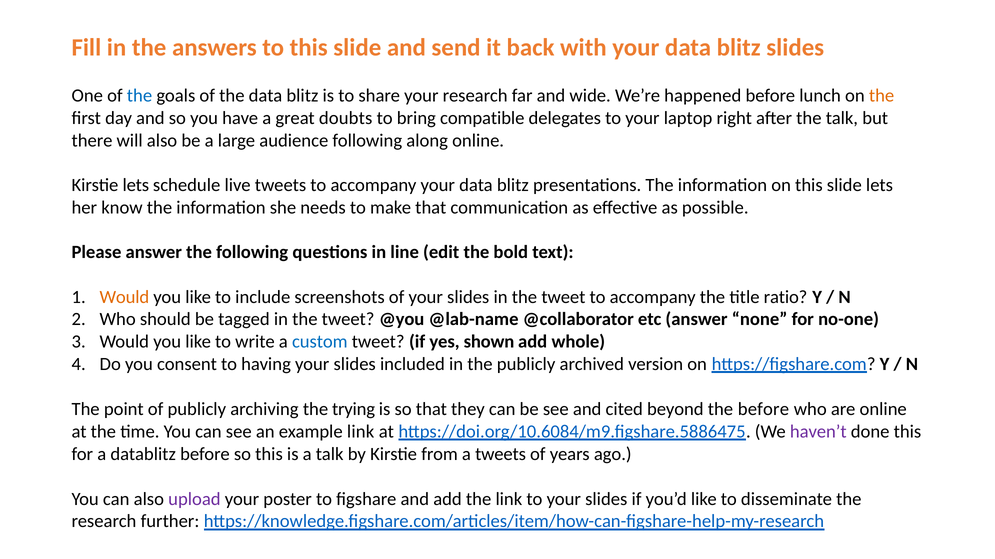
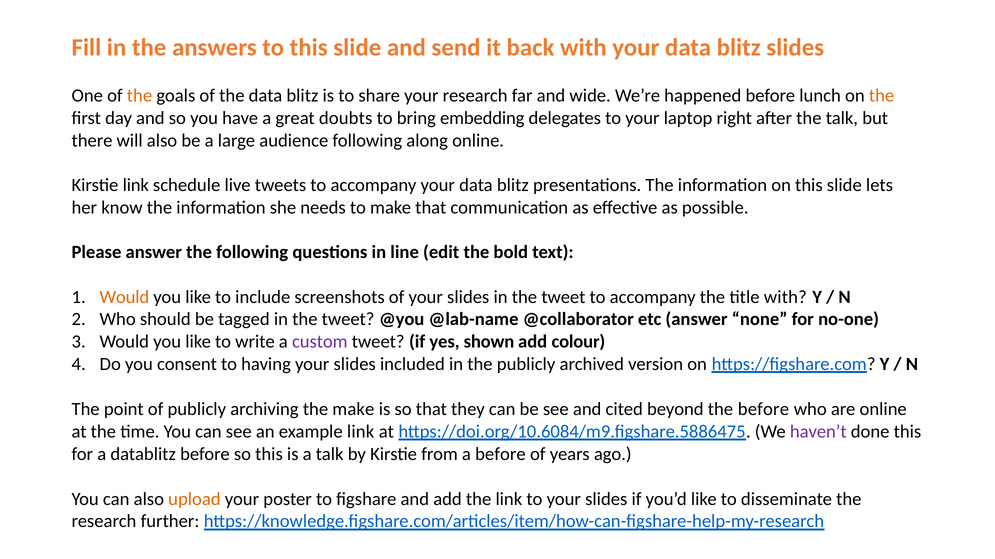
the colour: blue -> orange (140, 96)
compatible: compatible -> embedding (482, 118)
Kirstie lets: lets -> link (136, 185)
title ratio: ratio -> with (785, 297)
custom colour: blue -> purple (320, 342)
whole: whole -> colour (578, 342)
the trying: trying -> make (353, 410)
a tweets: tweets -> before (500, 455)
upload colour: purple -> orange (194, 500)
